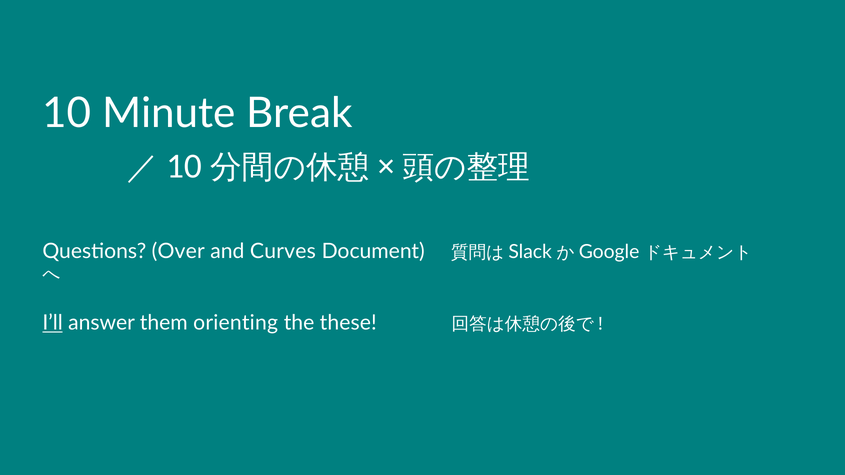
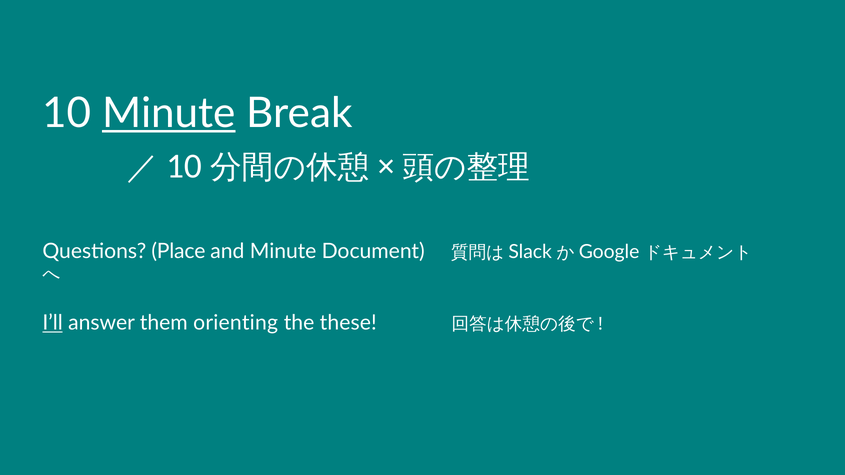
Minute underline: none -> present (169, 113)
Over: Over -> Place (178, 251)
and Curves: Curves -> Minute (283, 251)
